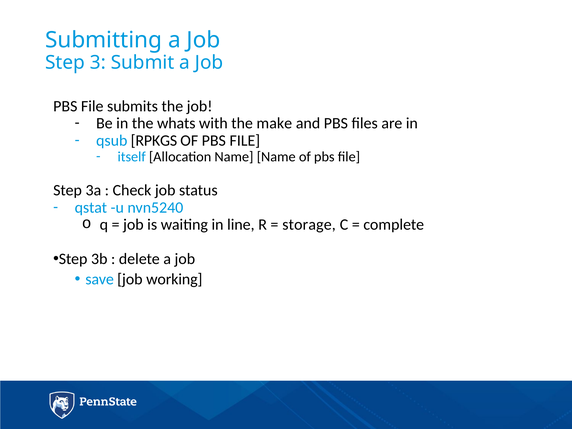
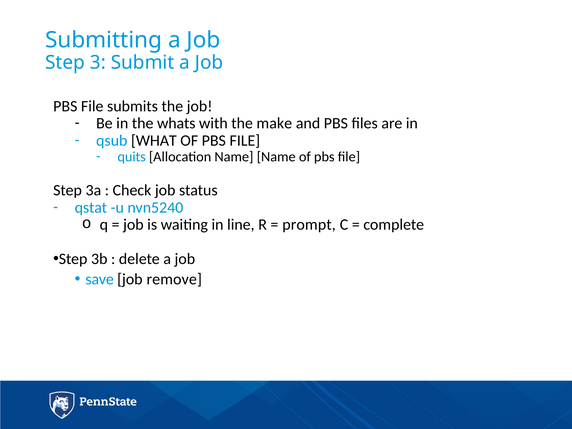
RPKGS: RPKGS -> WHAT (154, 141)
itself: itself -> quits (132, 157)
storage: storage -> prompt (309, 225)
working: working -> remove (174, 279)
